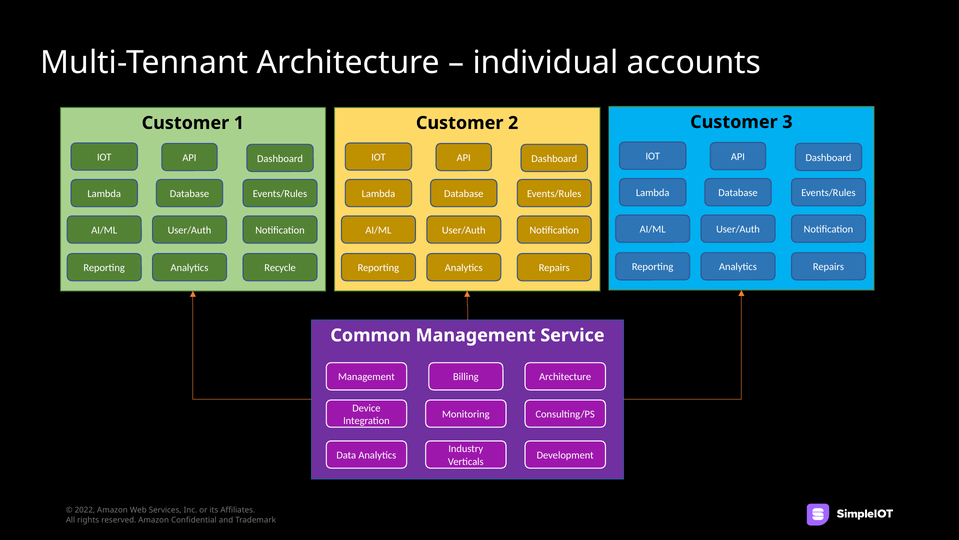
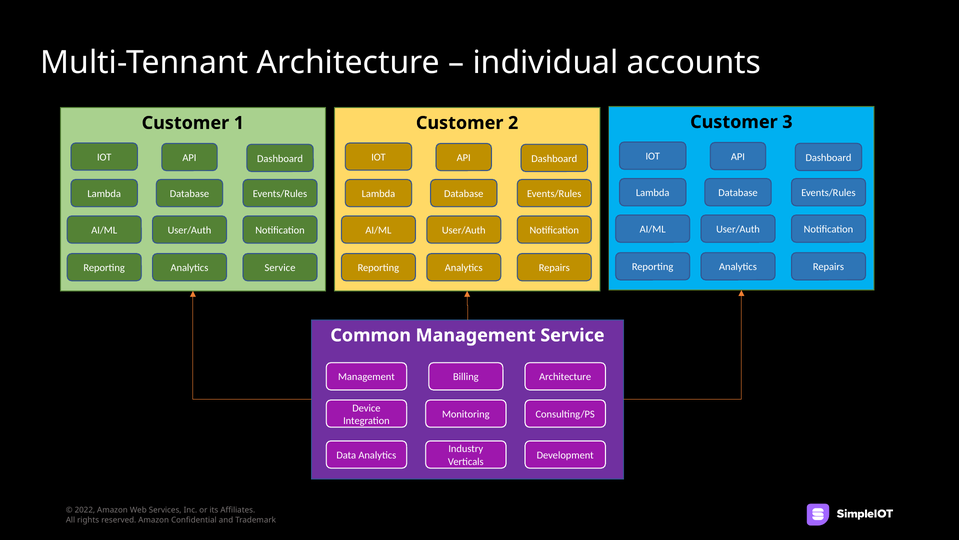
Analytics Recycle: Recycle -> Service (280, 268)
